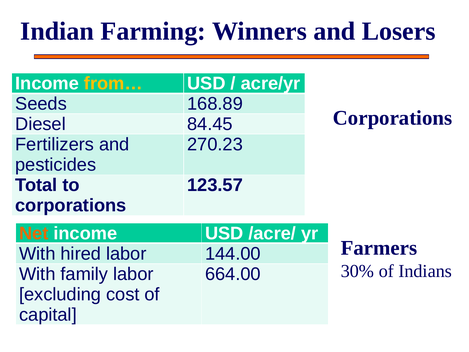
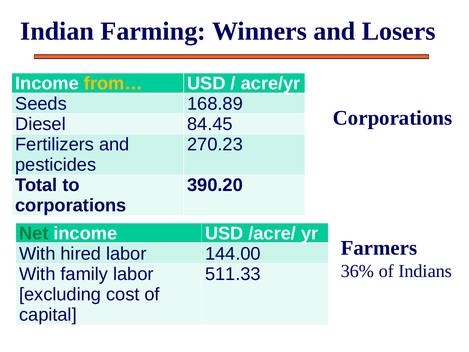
123.57: 123.57 -> 390.20 (215, 185)
Net colour: orange -> green (34, 233)
30%: 30% -> 36% (357, 271)
664.00: 664.00 -> 511.33 (233, 274)
